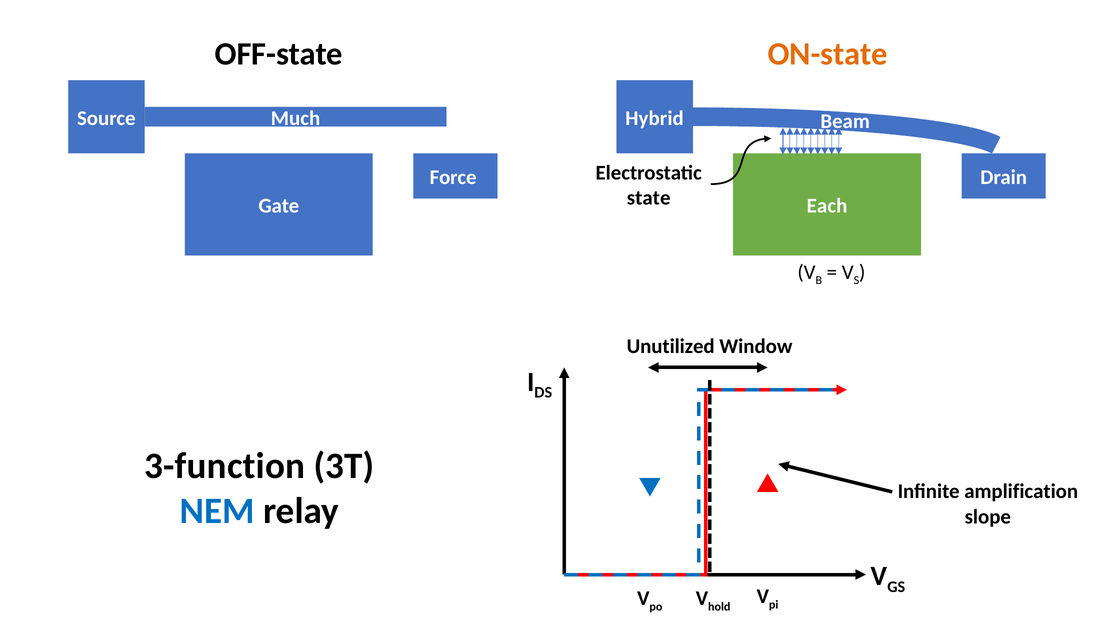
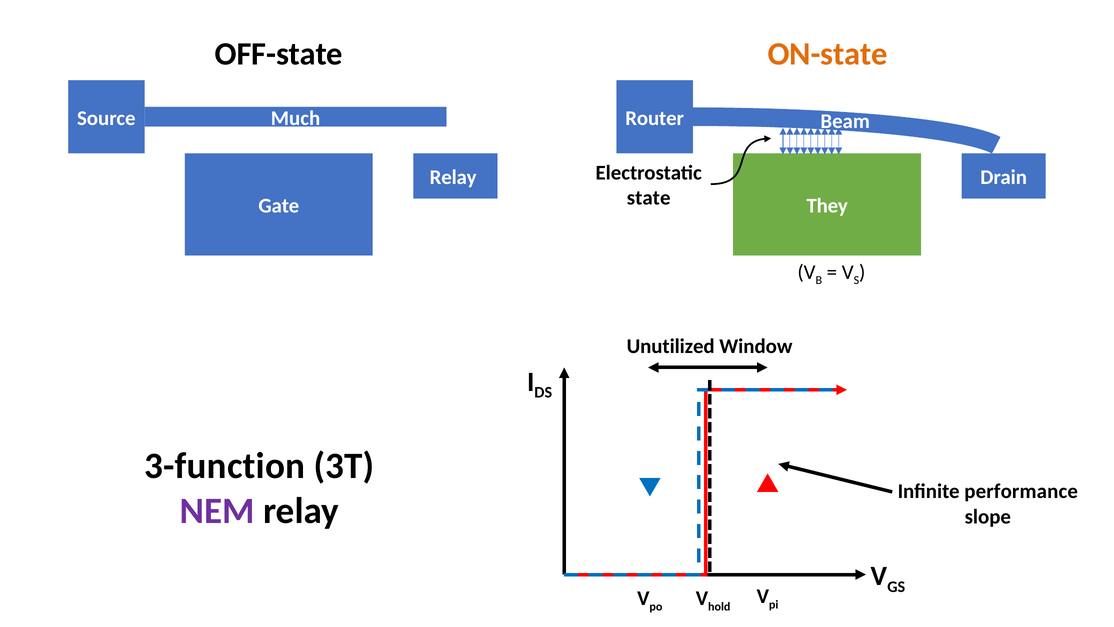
Hybrid: Hybrid -> Router (655, 118)
Force: Force -> Relay (453, 177)
Each: Each -> They (827, 206)
amplification: amplification -> performance (1021, 491)
NEM colour: blue -> purple (217, 510)
